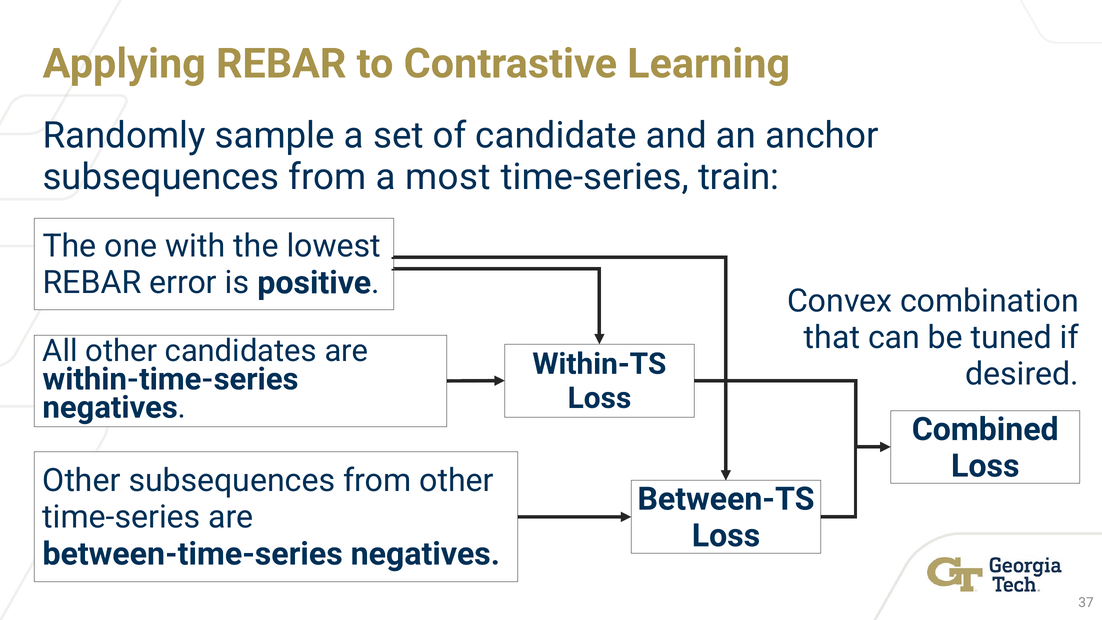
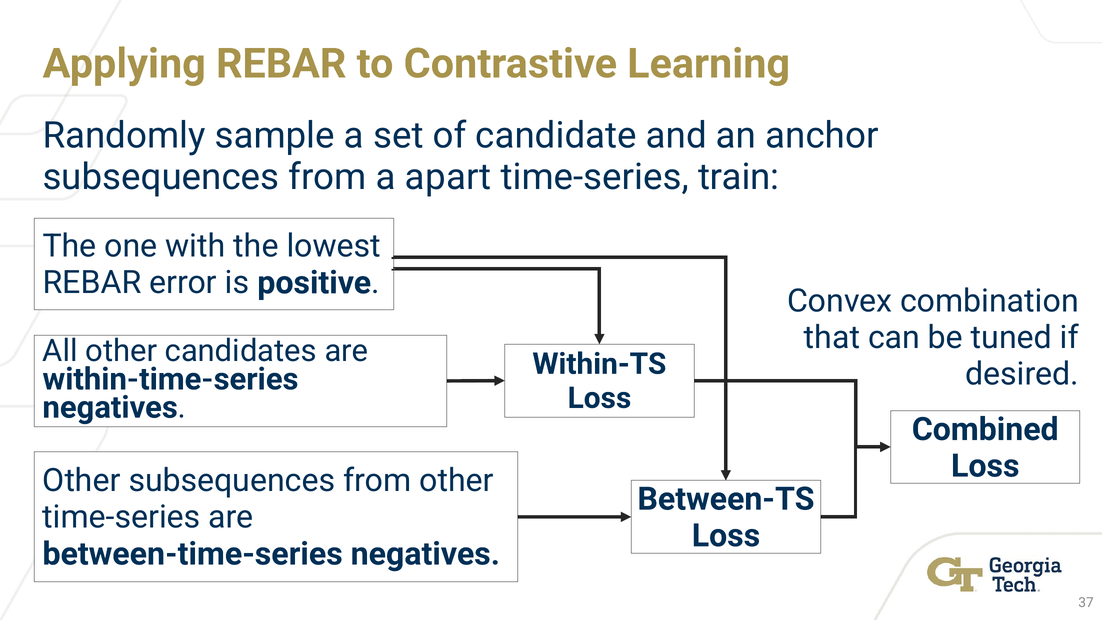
most: most -> apart (448, 177)
